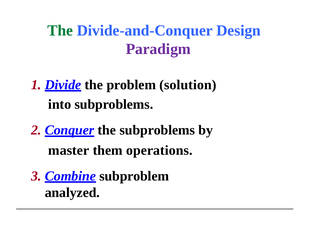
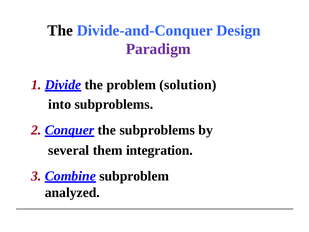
The colour: green -> black (60, 31)
master: master -> several (69, 150)
operations: operations -> integration (159, 150)
